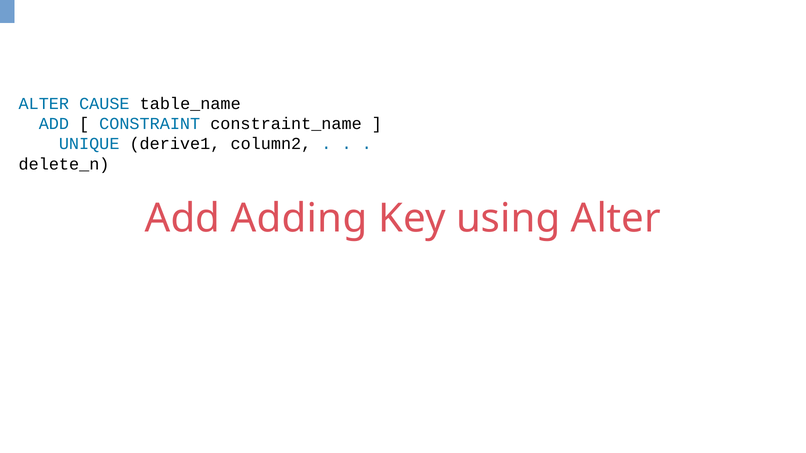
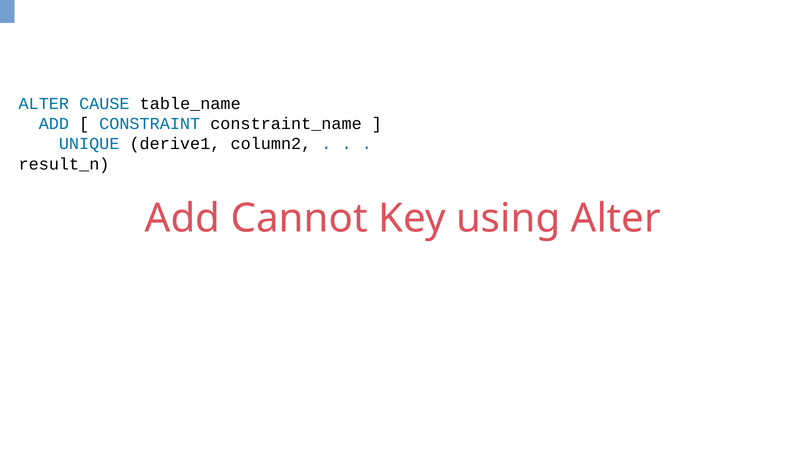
delete_n: delete_n -> result_n (64, 164)
Adding: Adding -> Cannot (299, 219)
